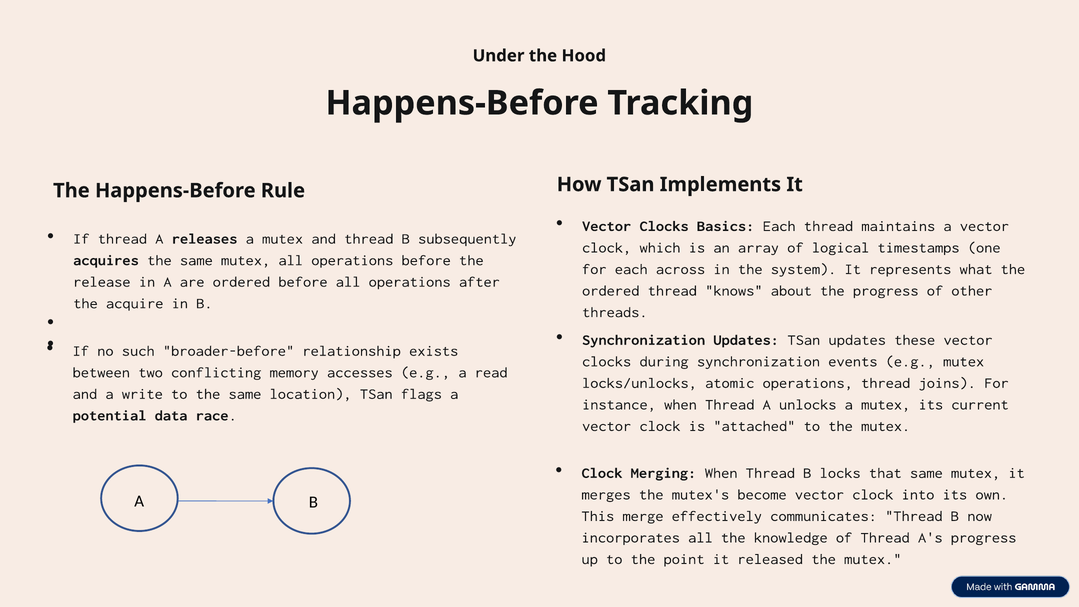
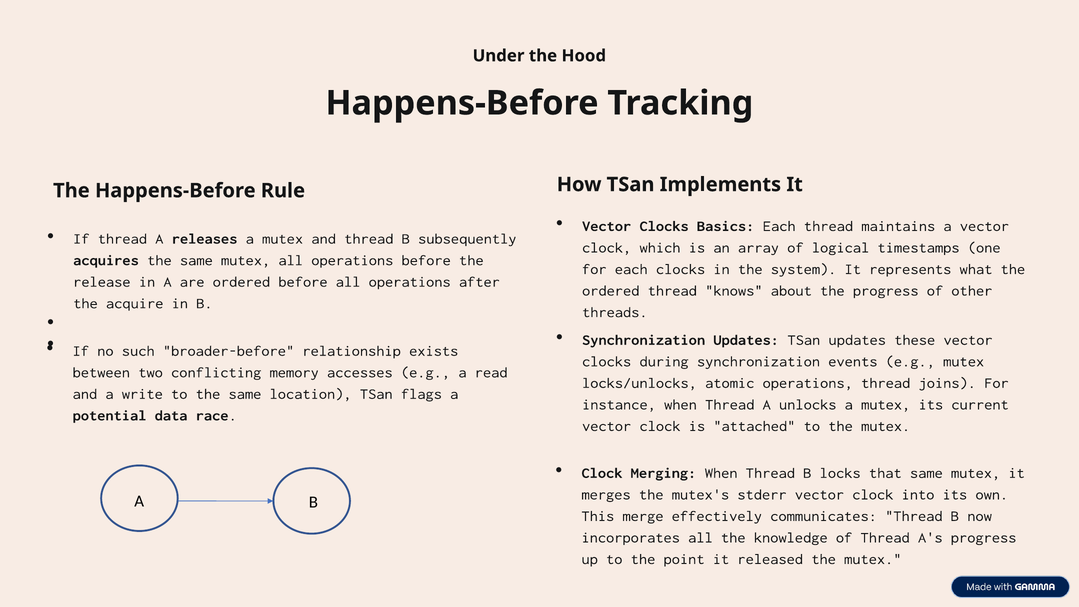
each across: across -> clocks (681, 269)
become: become -> stderr (762, 494)
